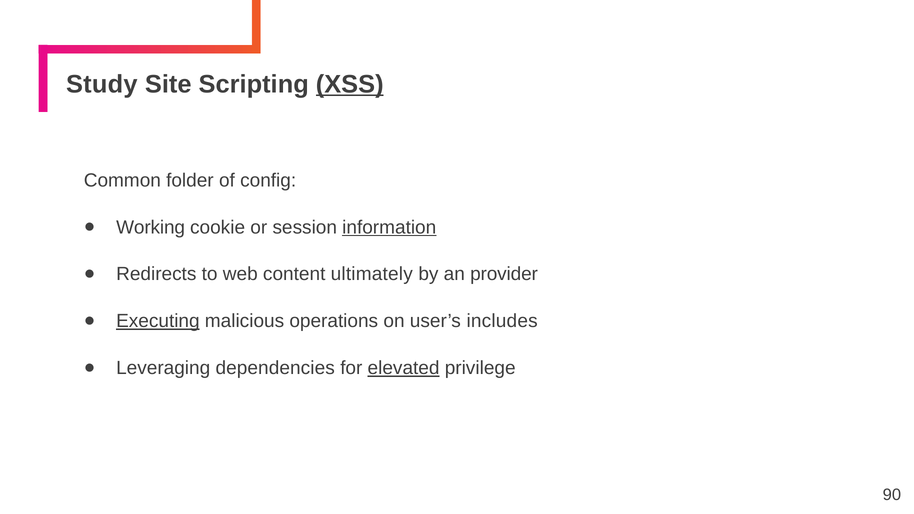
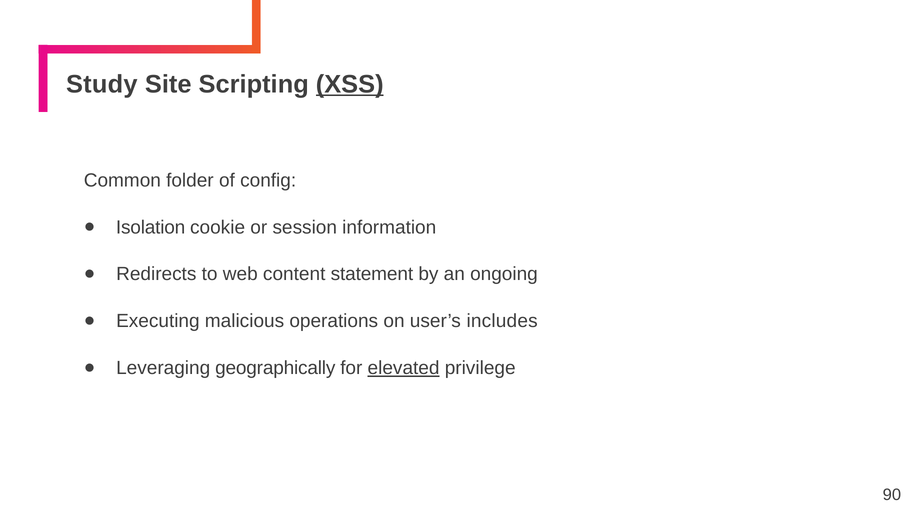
Working: Working -> Isolation (151, 227)
information underline: present -> none (389, 227)
ultimately: ultimately -> statement (372, 274)
provider: provider -> ongoing (504, 274)
Executing underline: present -> none (158, 321)
dependencies: dependencies -> geographically (275, 368)
